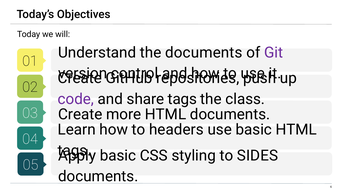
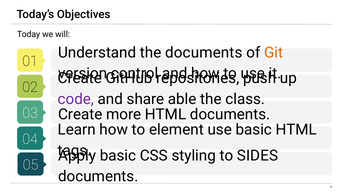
Git colour: purple -> orange (274, 53)
share tags: tags -> able (182, 99)
headers: headers -> element (176, 130)
